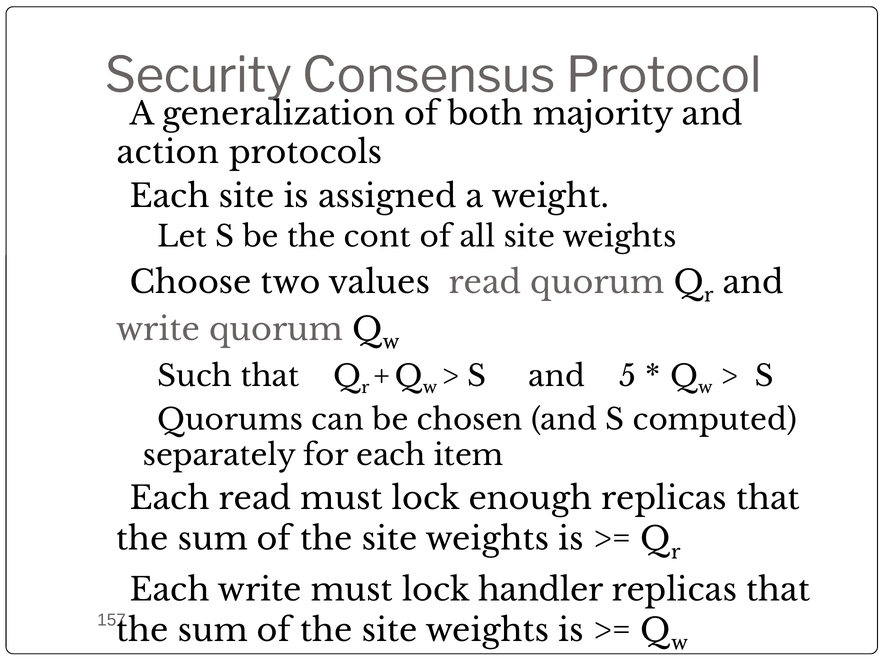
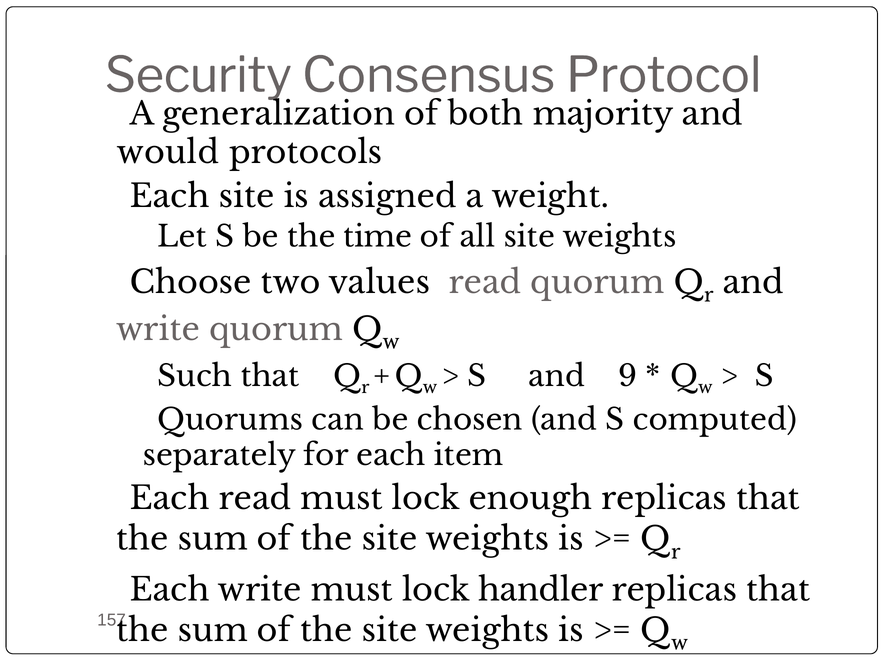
action: action -> would (168, 152)
cont: cont -> time (378, 237)
5: 5 -> 9 (628, 376)
